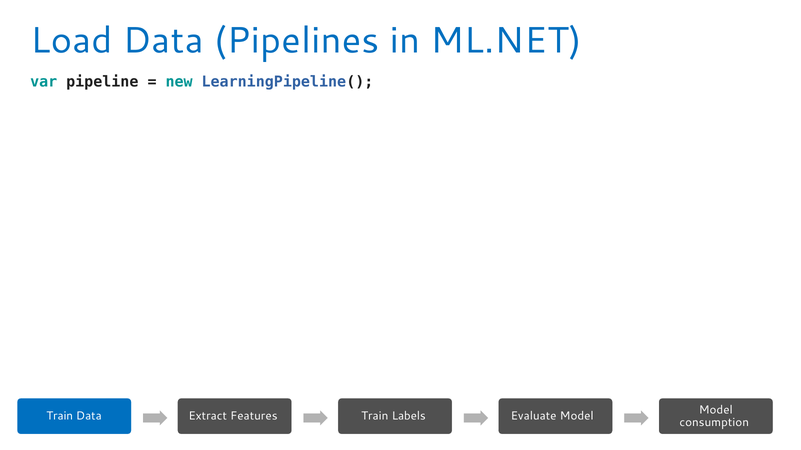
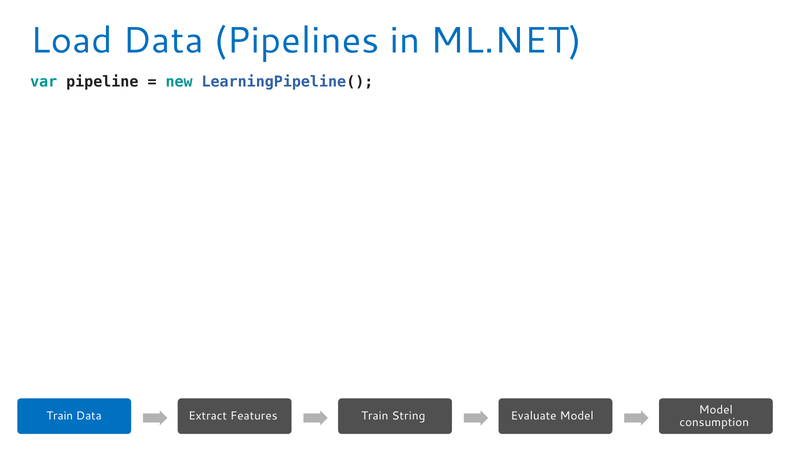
Labels: Labels -> String (409, 417)
